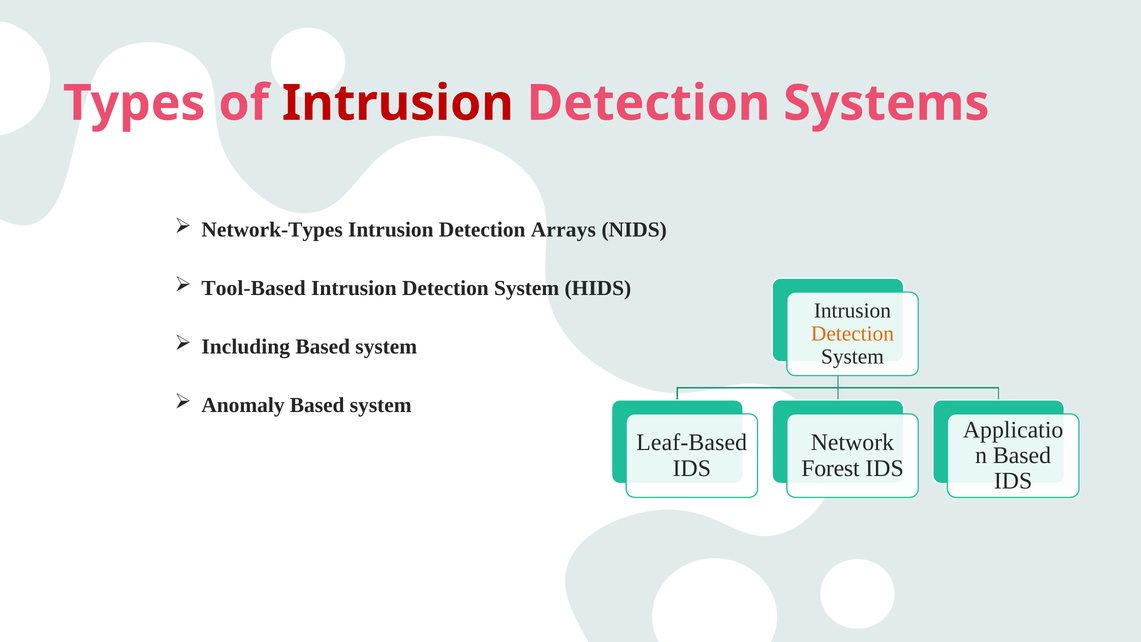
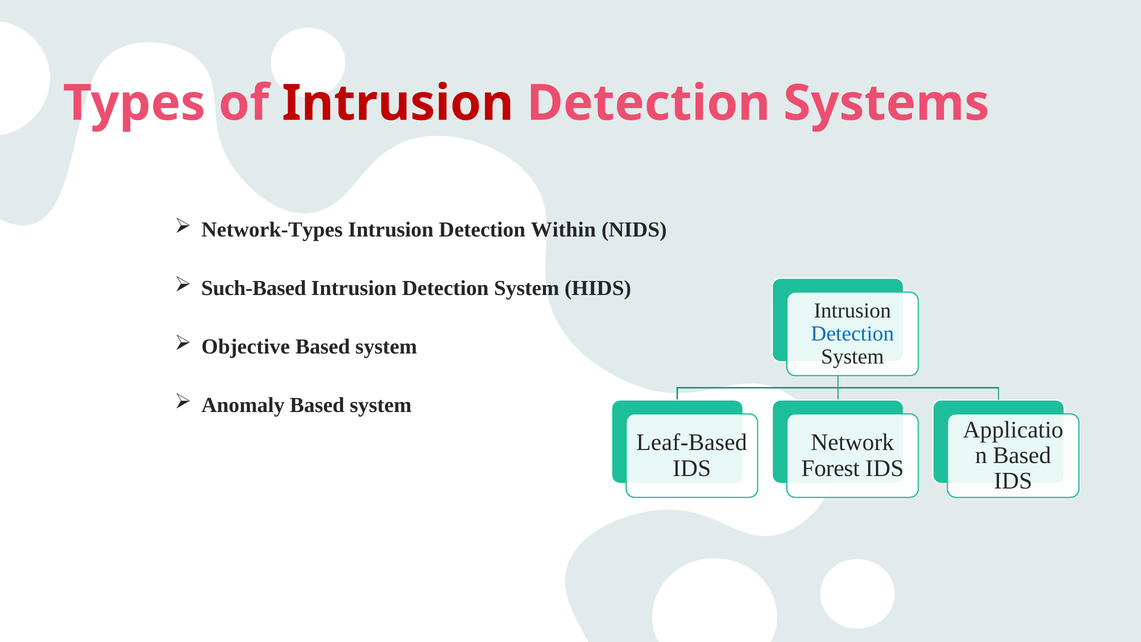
Arrays: Arrays -> Within (563, 230)
Tool-Based: Tool-Based -> Such-Based (254, 288)
Detection colour: orange -> blue (852, 334)
Including: Including -> Objective (246, 347)
